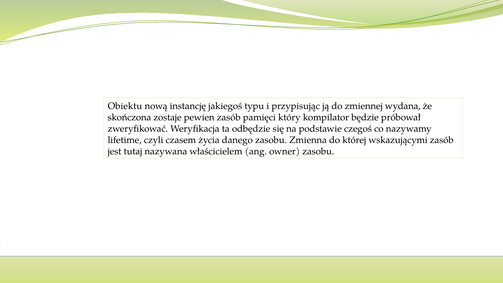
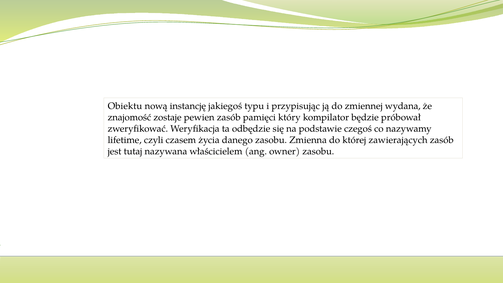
skończona: skończona -> znajomość (129, 117)
wskazującymi: wskazującymi -> zawierających (398, 140)
